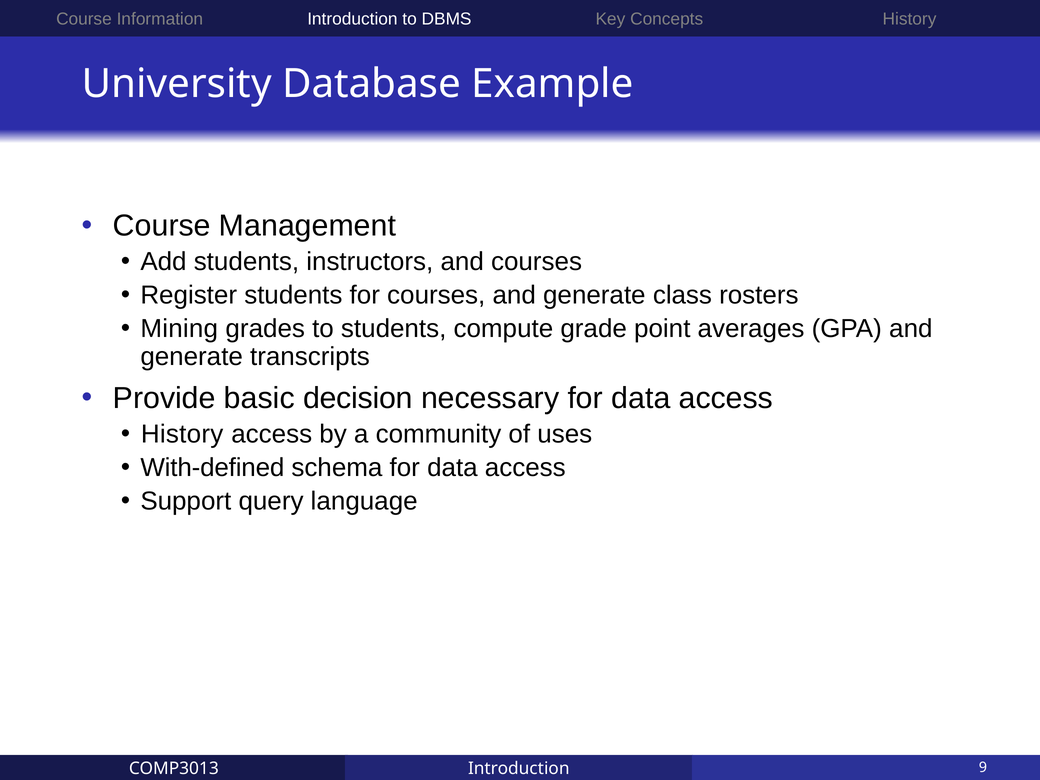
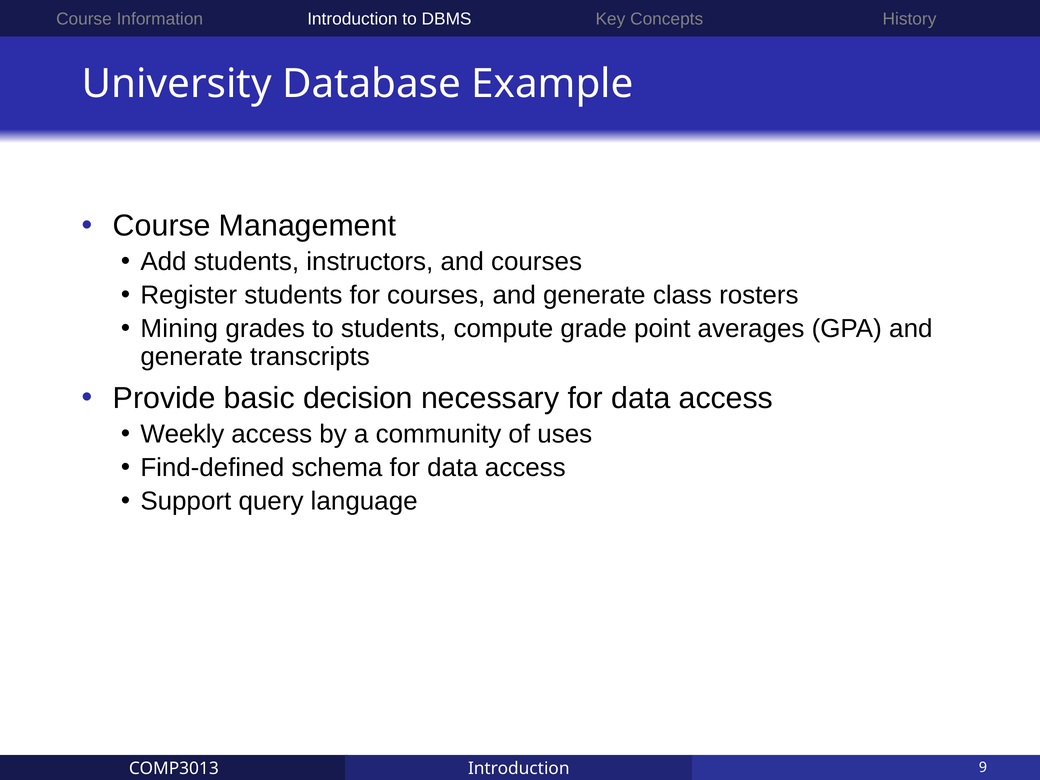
History: History -> Weekly (182, 434)
With-defined: With-defined -> Find-defined (212, 467)
